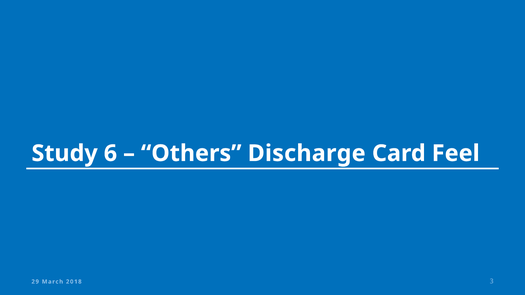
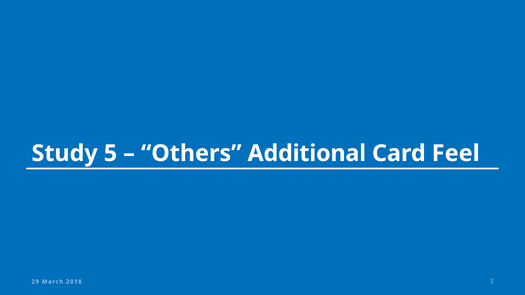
6: 6 -> 5 (110, 154)
Discharge: Discharge -> Additional (307, 154)
